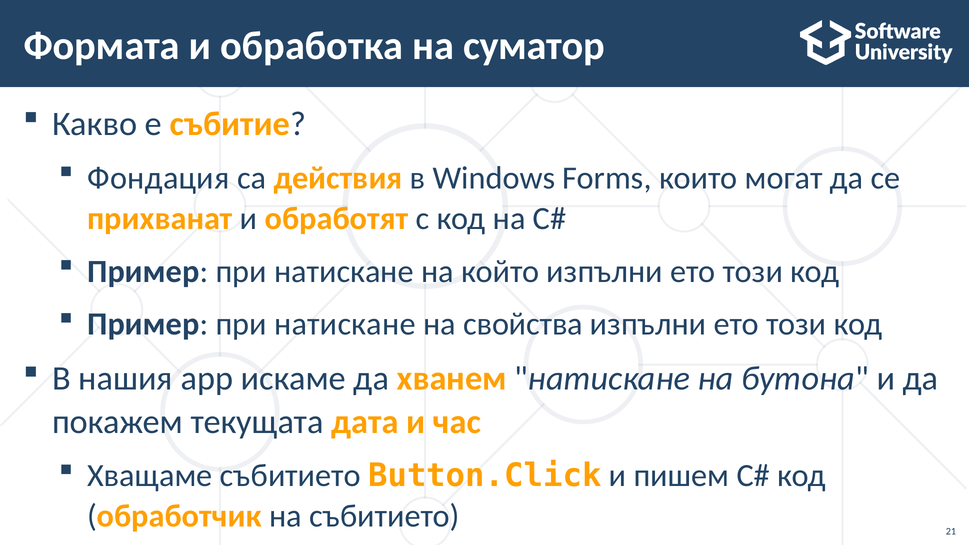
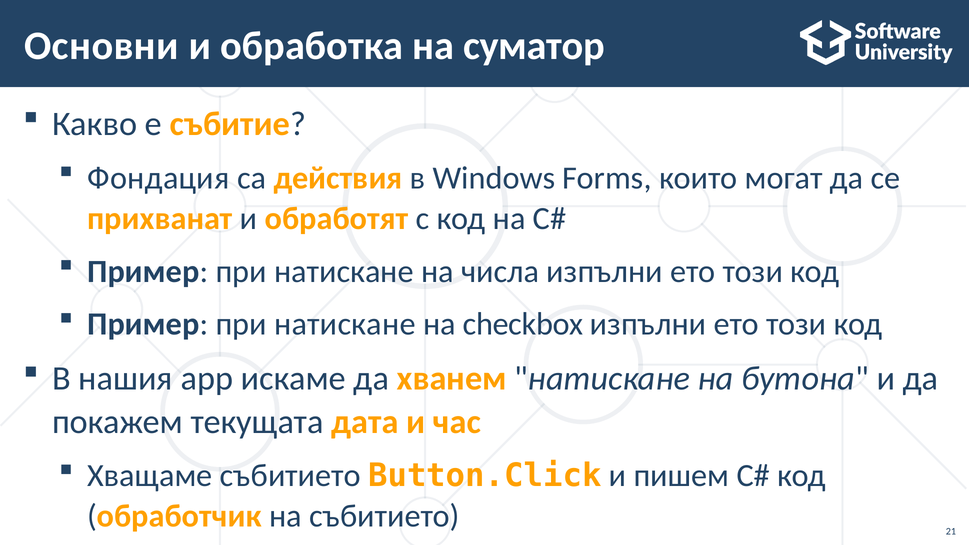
Формата: Формата -> Основни (102, 46)
който: който -> числа (500, 271)
свойства: свойства -> checkbox (523, 324)
